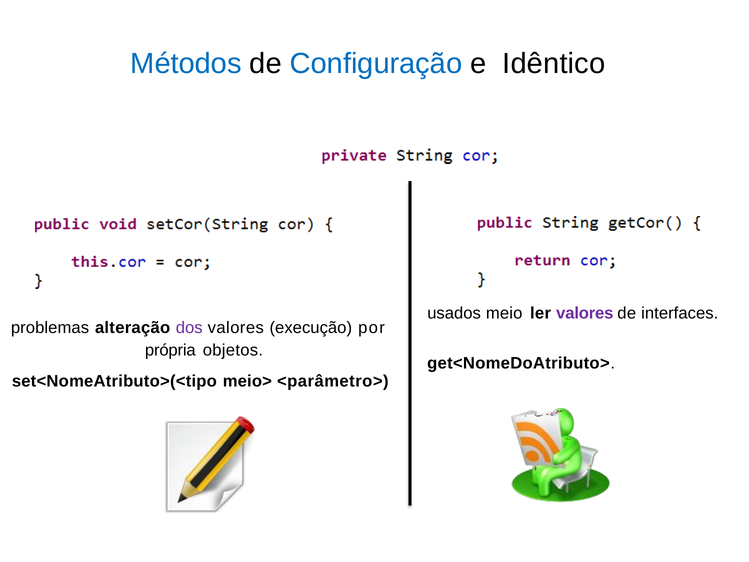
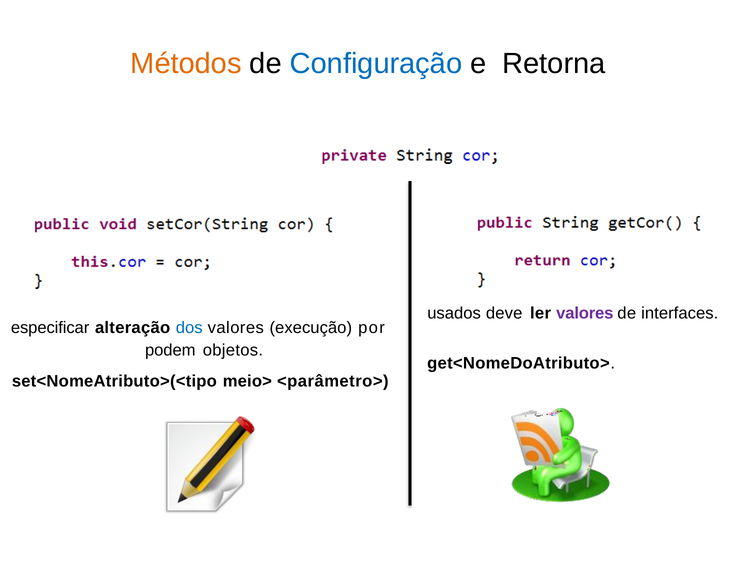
Métodos colour: blue -> orange (186, 64)
Idêntico: Idêntico -> Retorna (554, 64)
meio: meio -> deve (504, 313)
problemas: problemas -> especificar (50, 327)
dos colour: purple -> blue (189, 327)
própria: própria -> podem (170, 350)
